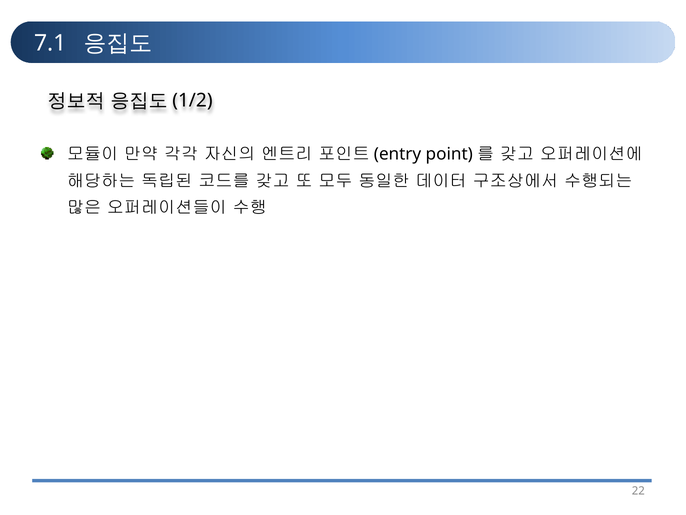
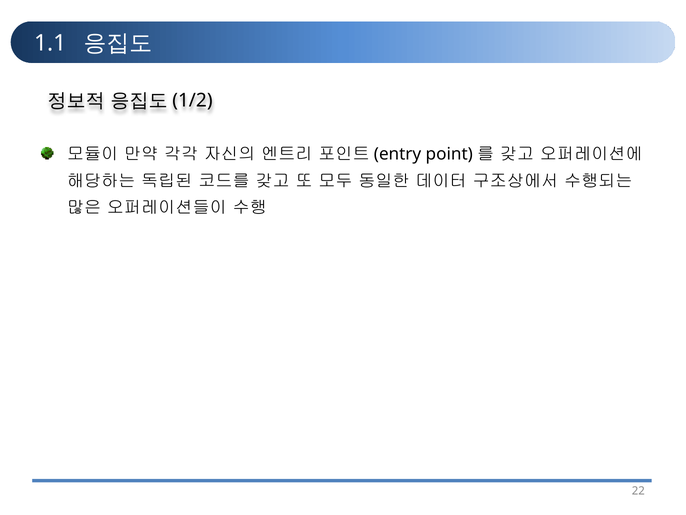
7.1: 7.1 -> 1.1 (50, 43)
